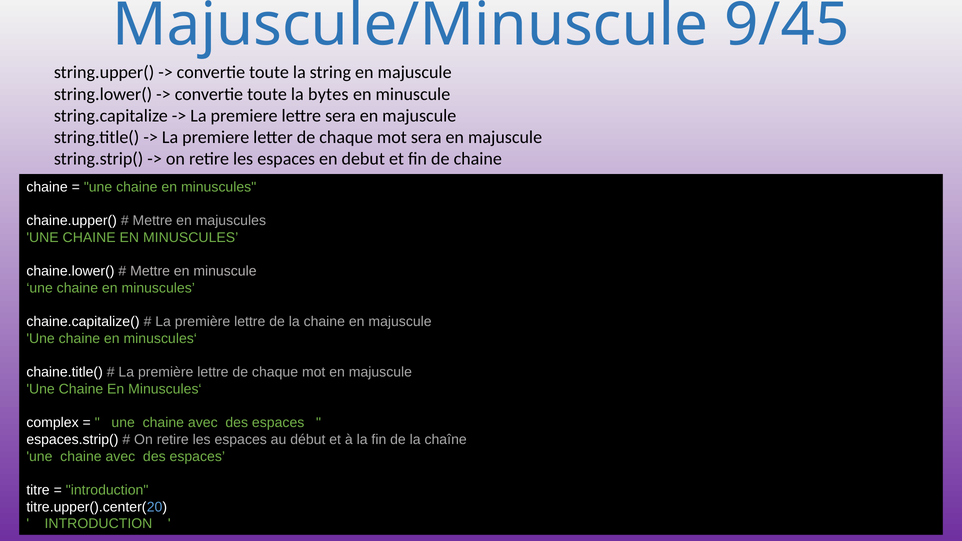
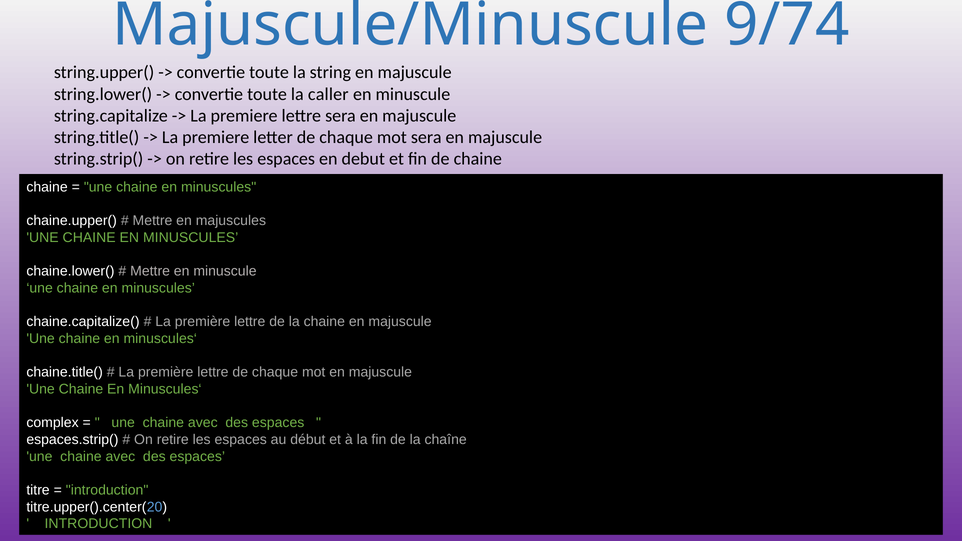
9/45: 9/45 -> 9/74 (787, 25)
bytes: bytes -> caller (328, 94)
